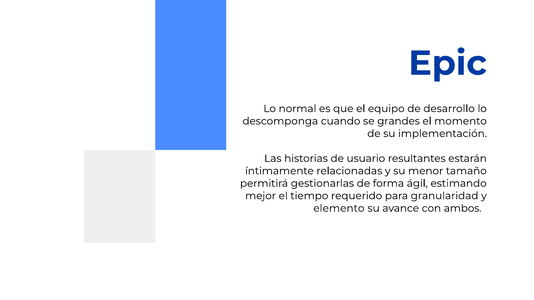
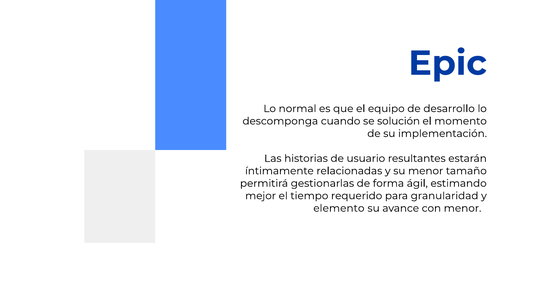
grandes: grandes -> solución (399, 121)
con ambos: ambos -> menor (463, 209)
